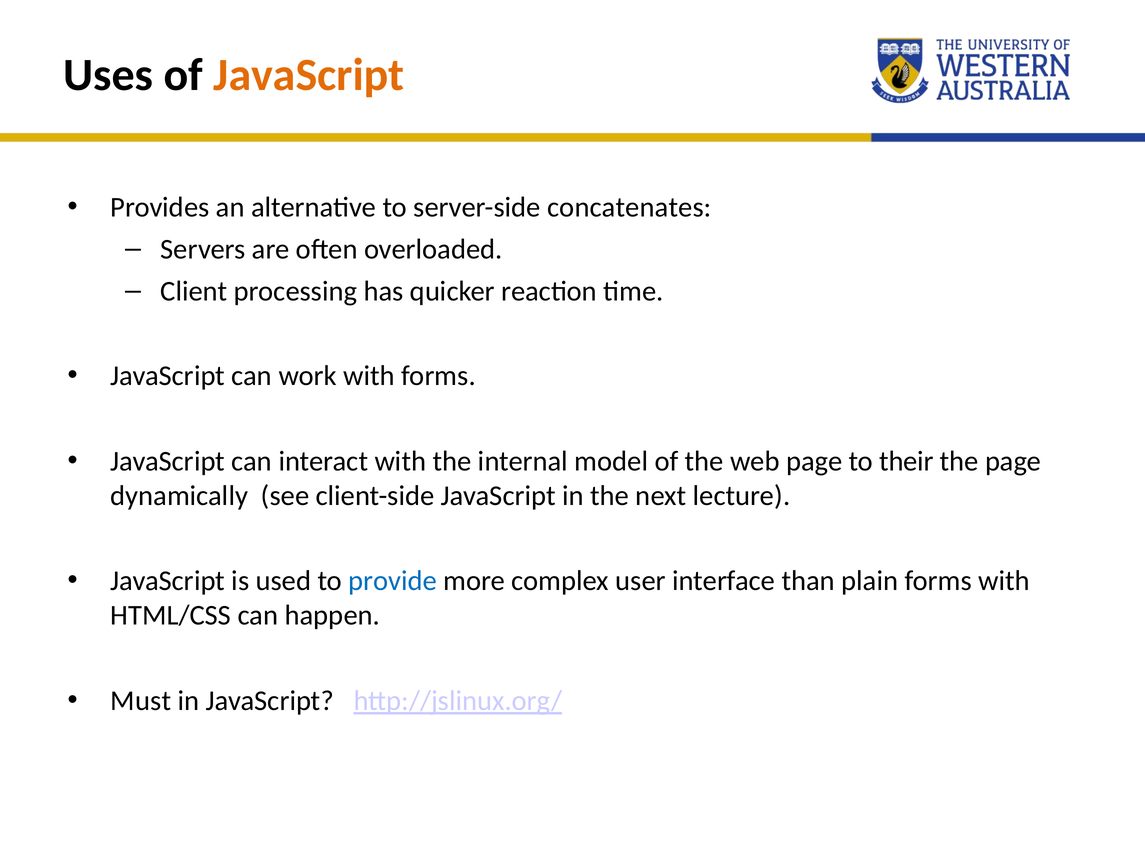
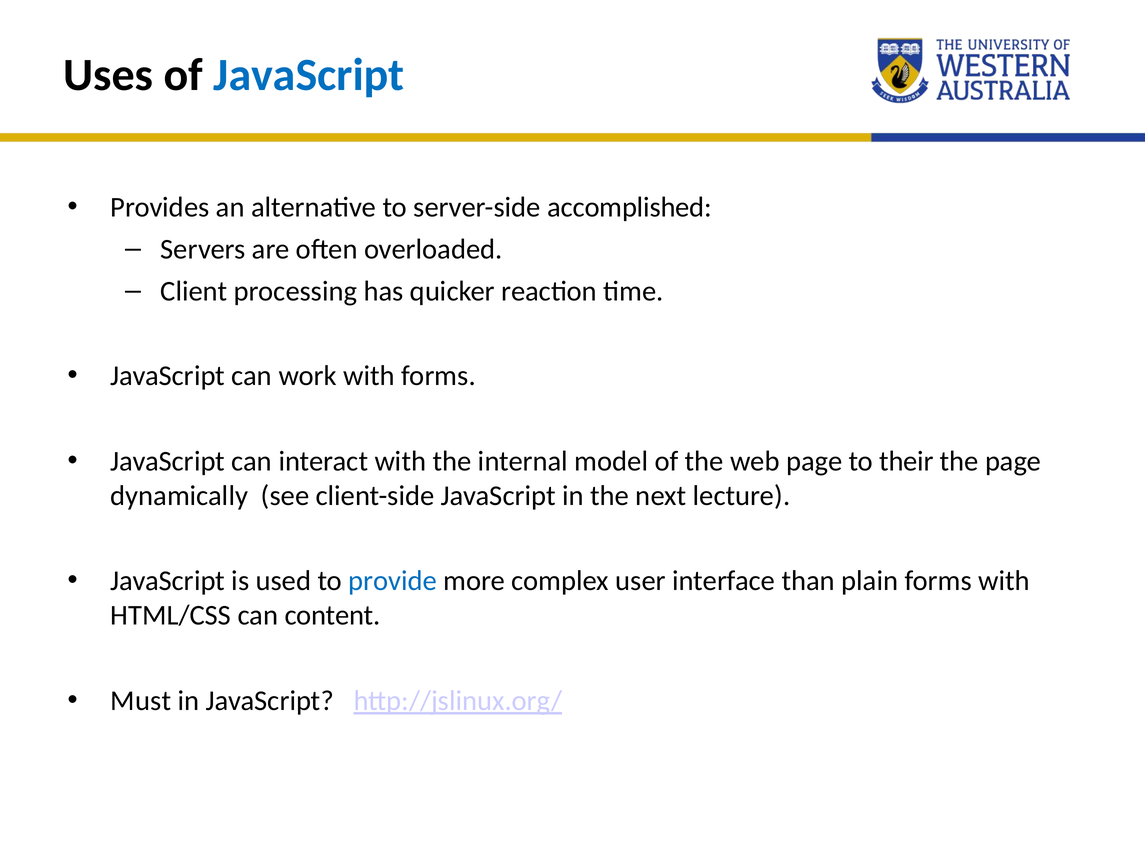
JavaScript colour: orange -> blue (309, 75)
concatenates: concatenates -> accomplished (630, 207)
happen: happen -> content (332, 615)
